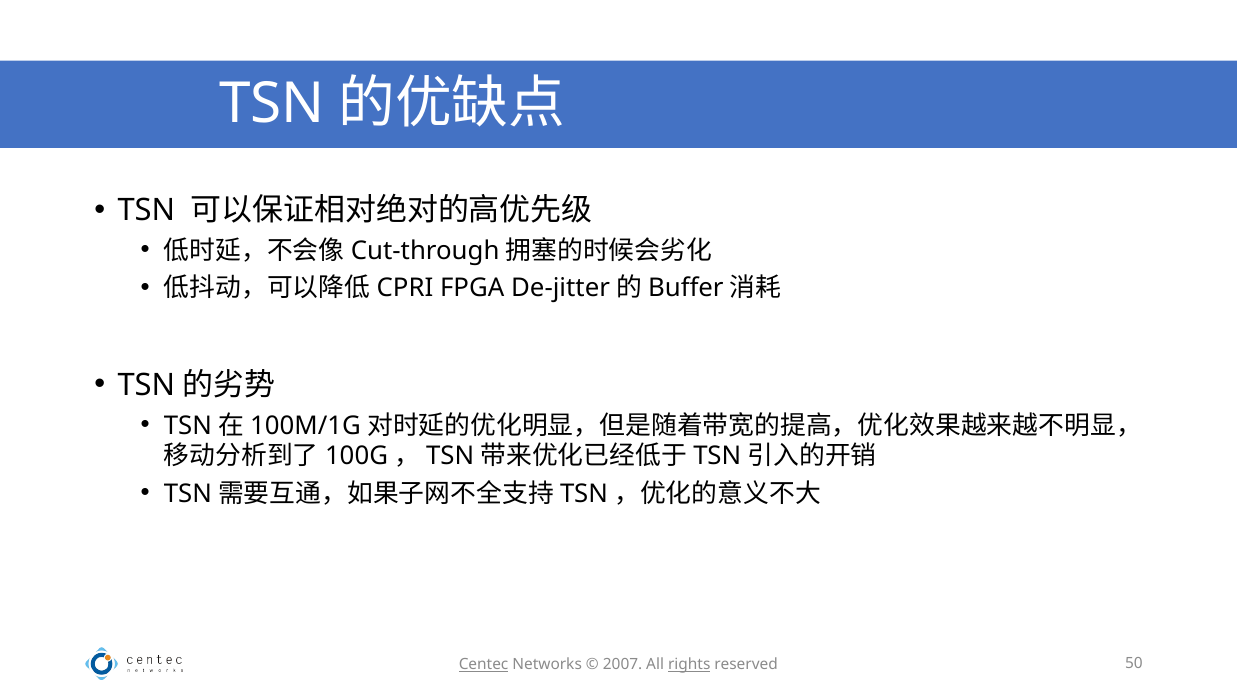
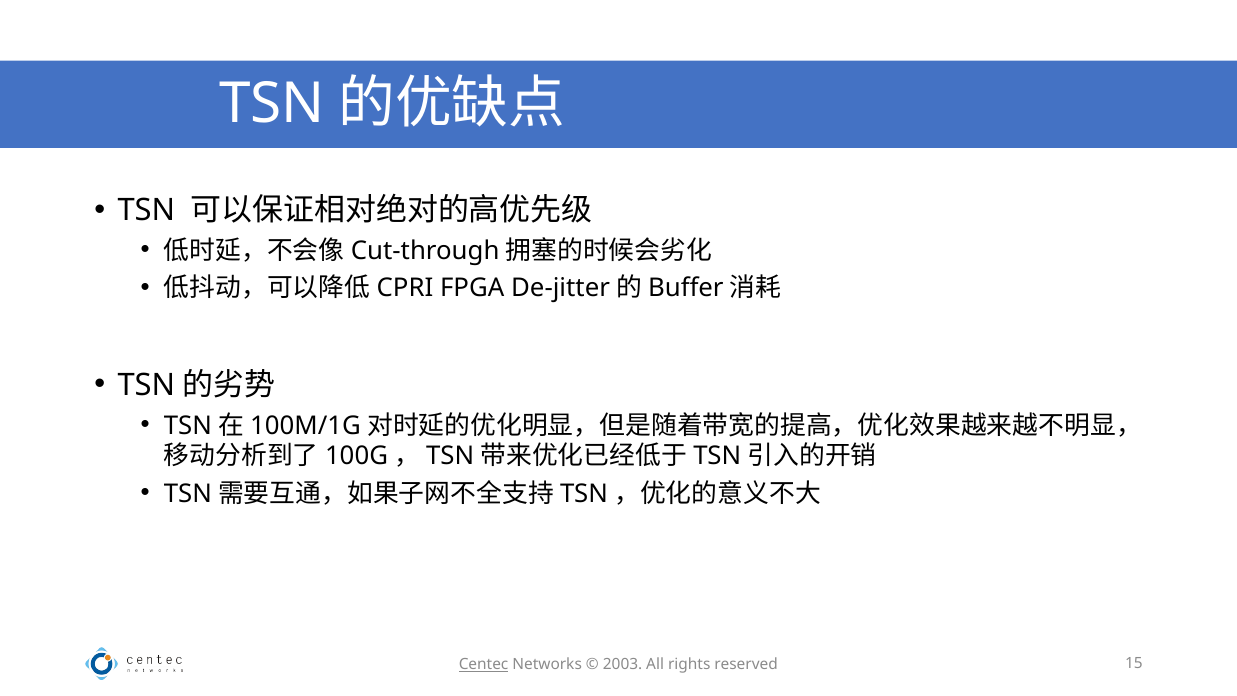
2007: 2007 -> 2003 (623, 664)
rights underline: present -> none (689, 664)
50: 50 -> 15 (1134, 663)
